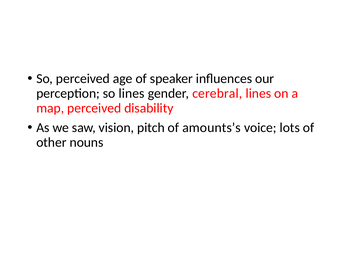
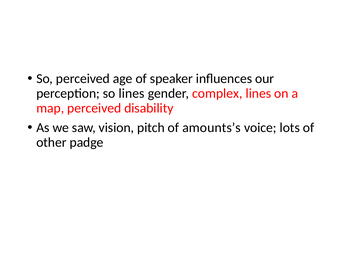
cerebral: cerebral -> complex (217, 94)
nouns: nouns -> padge (87, 143)
